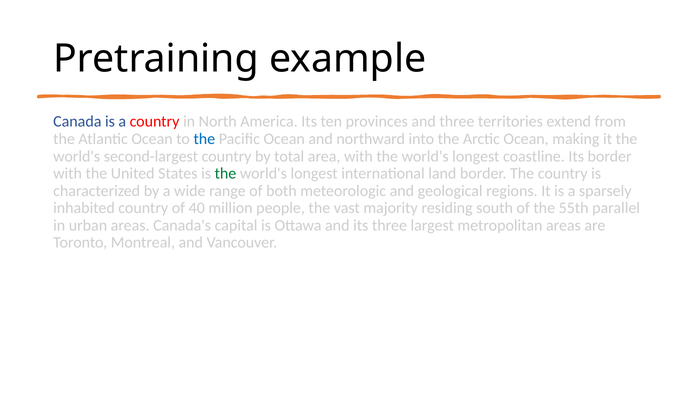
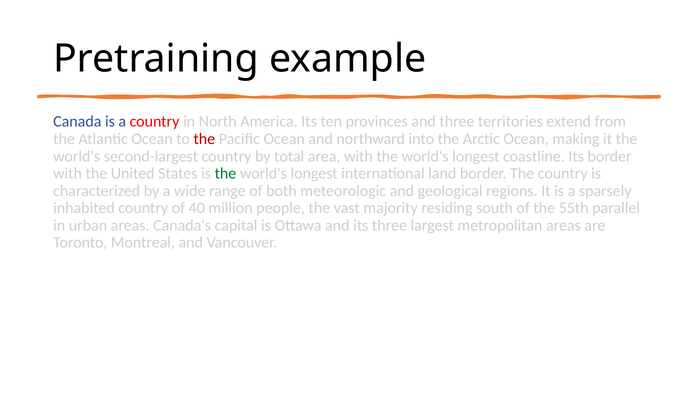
the colour: blue -> red (204, 139)
